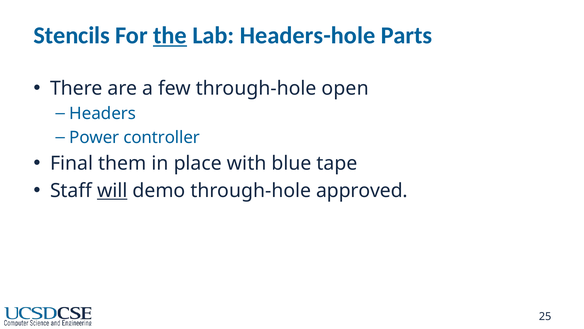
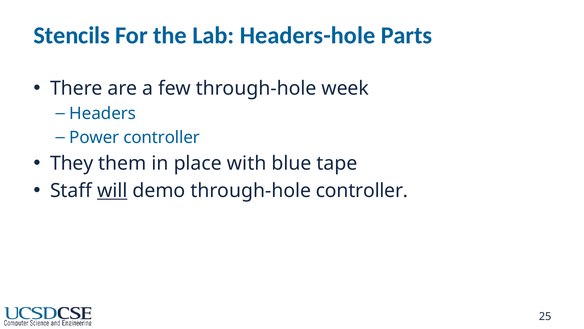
the underline: present -> none (170, 35)
open: open -> week (345, 88)
Final: Final -> They (72, 163)
through-hole approved: approved -> controller (362, 190)
